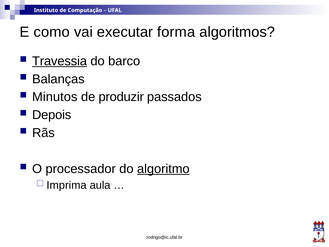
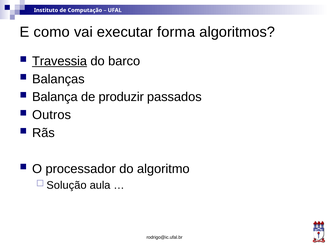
Minutos: Minutos -> Balança (55, 97)
Depois: Depois -> Outros (52, 115)
algoritmo underline: present -> none (163, 169)
Imprima: Imprima -> Solução (67, 185)
